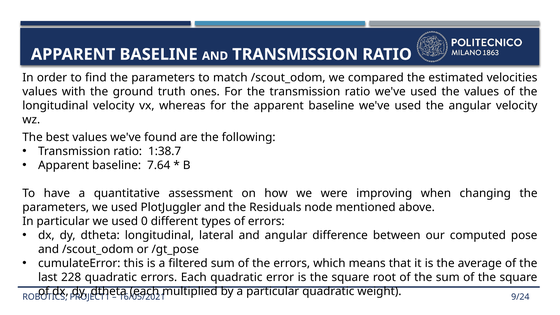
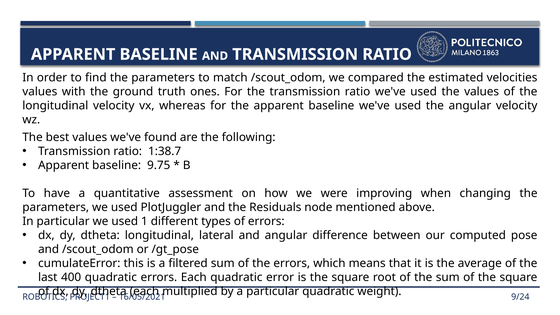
7.64: 7.64 -> 9.75 (159, 165)
0: 0 -> 1 (144, 221)
228: 228 -> 400 (71, 277)
